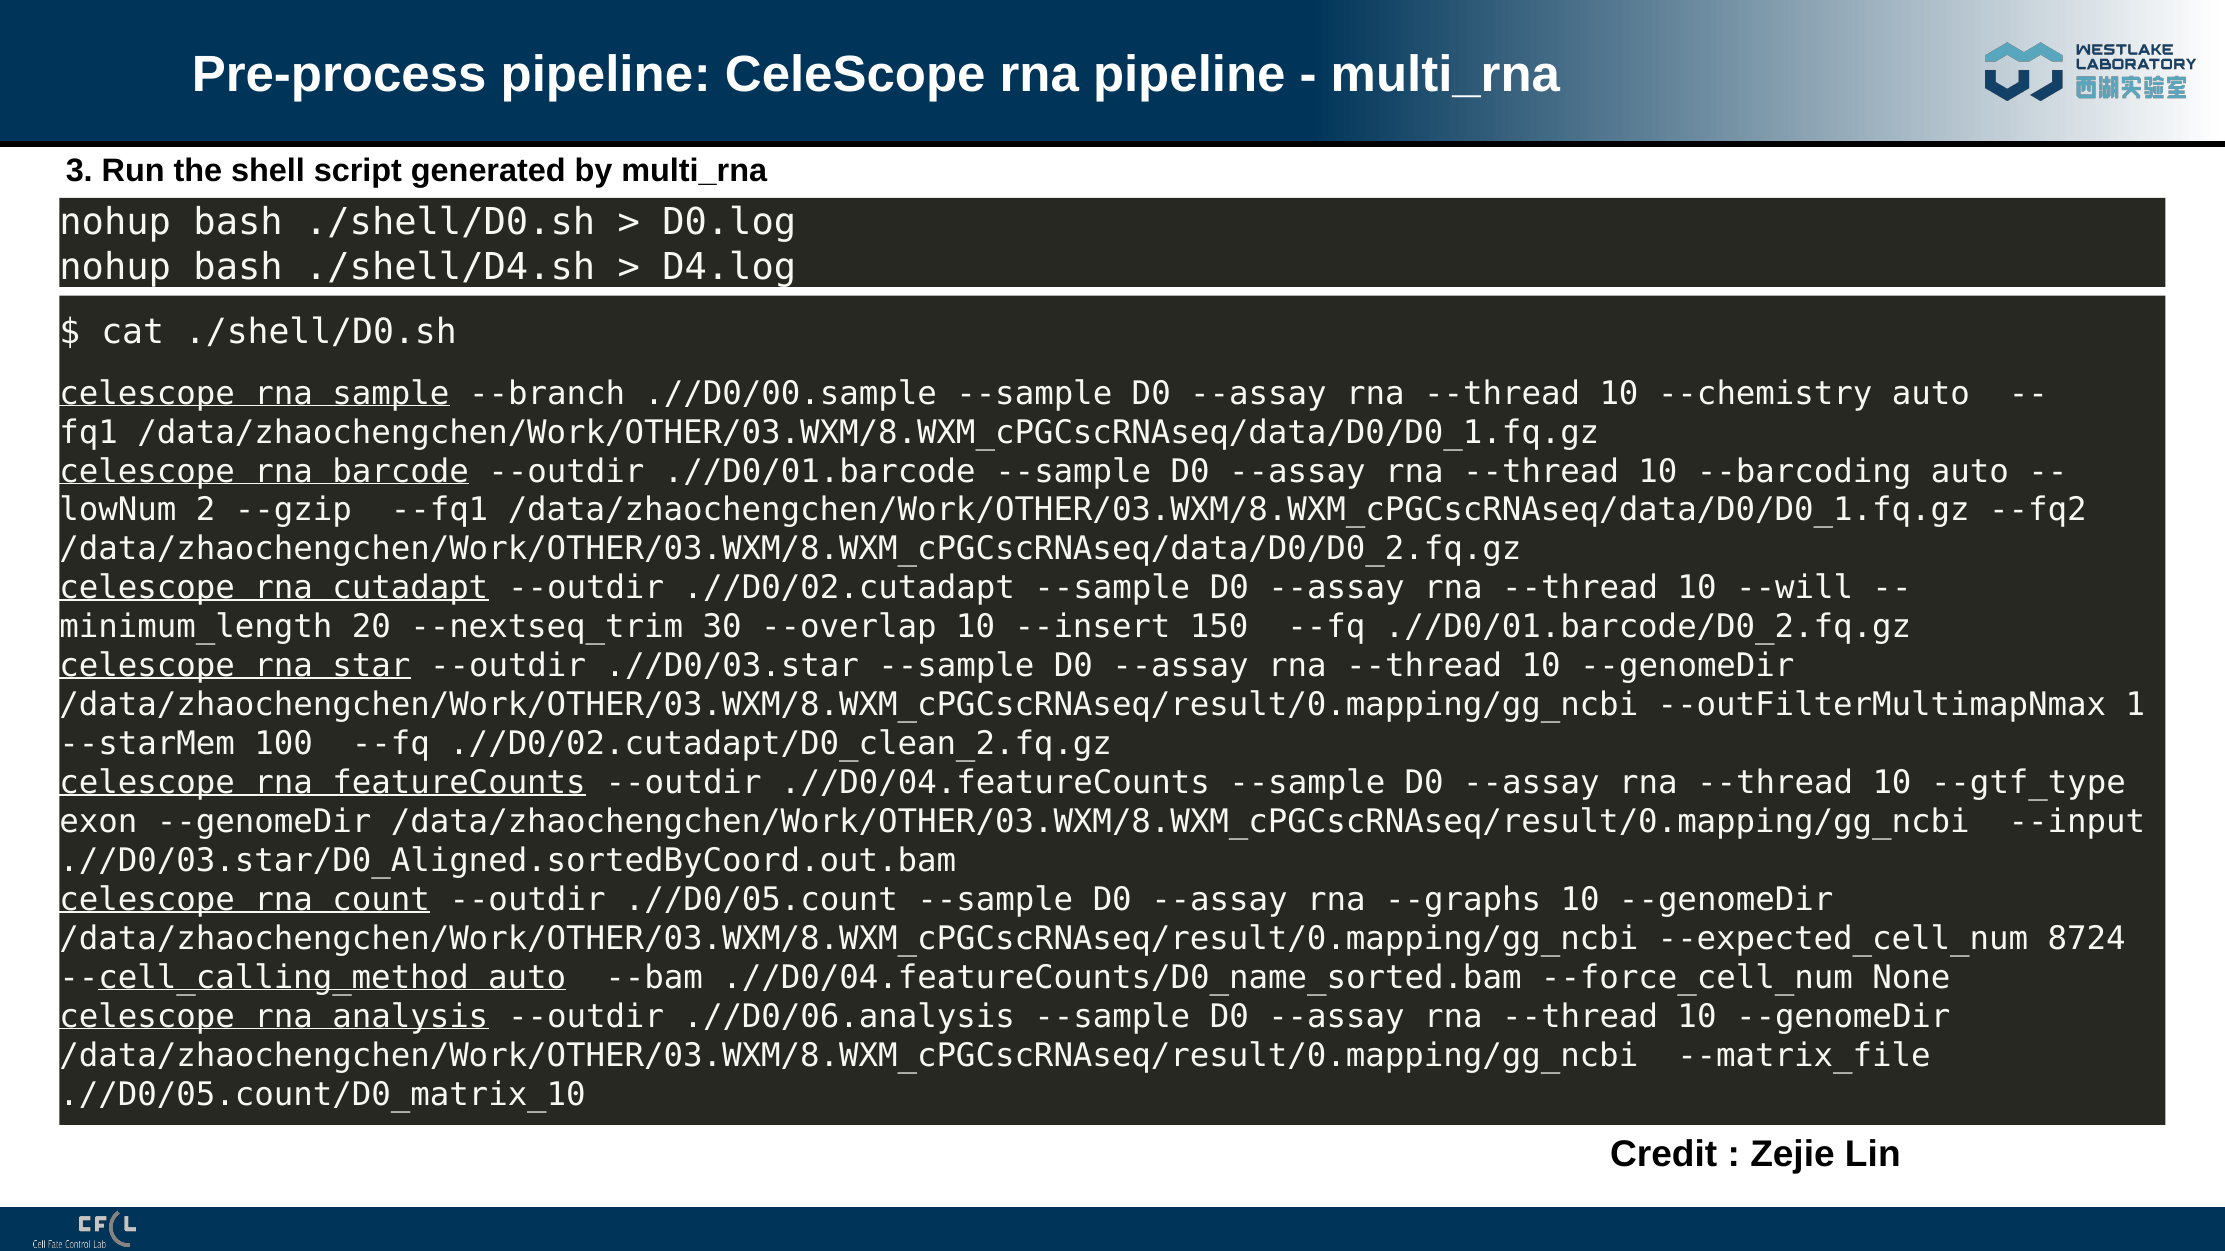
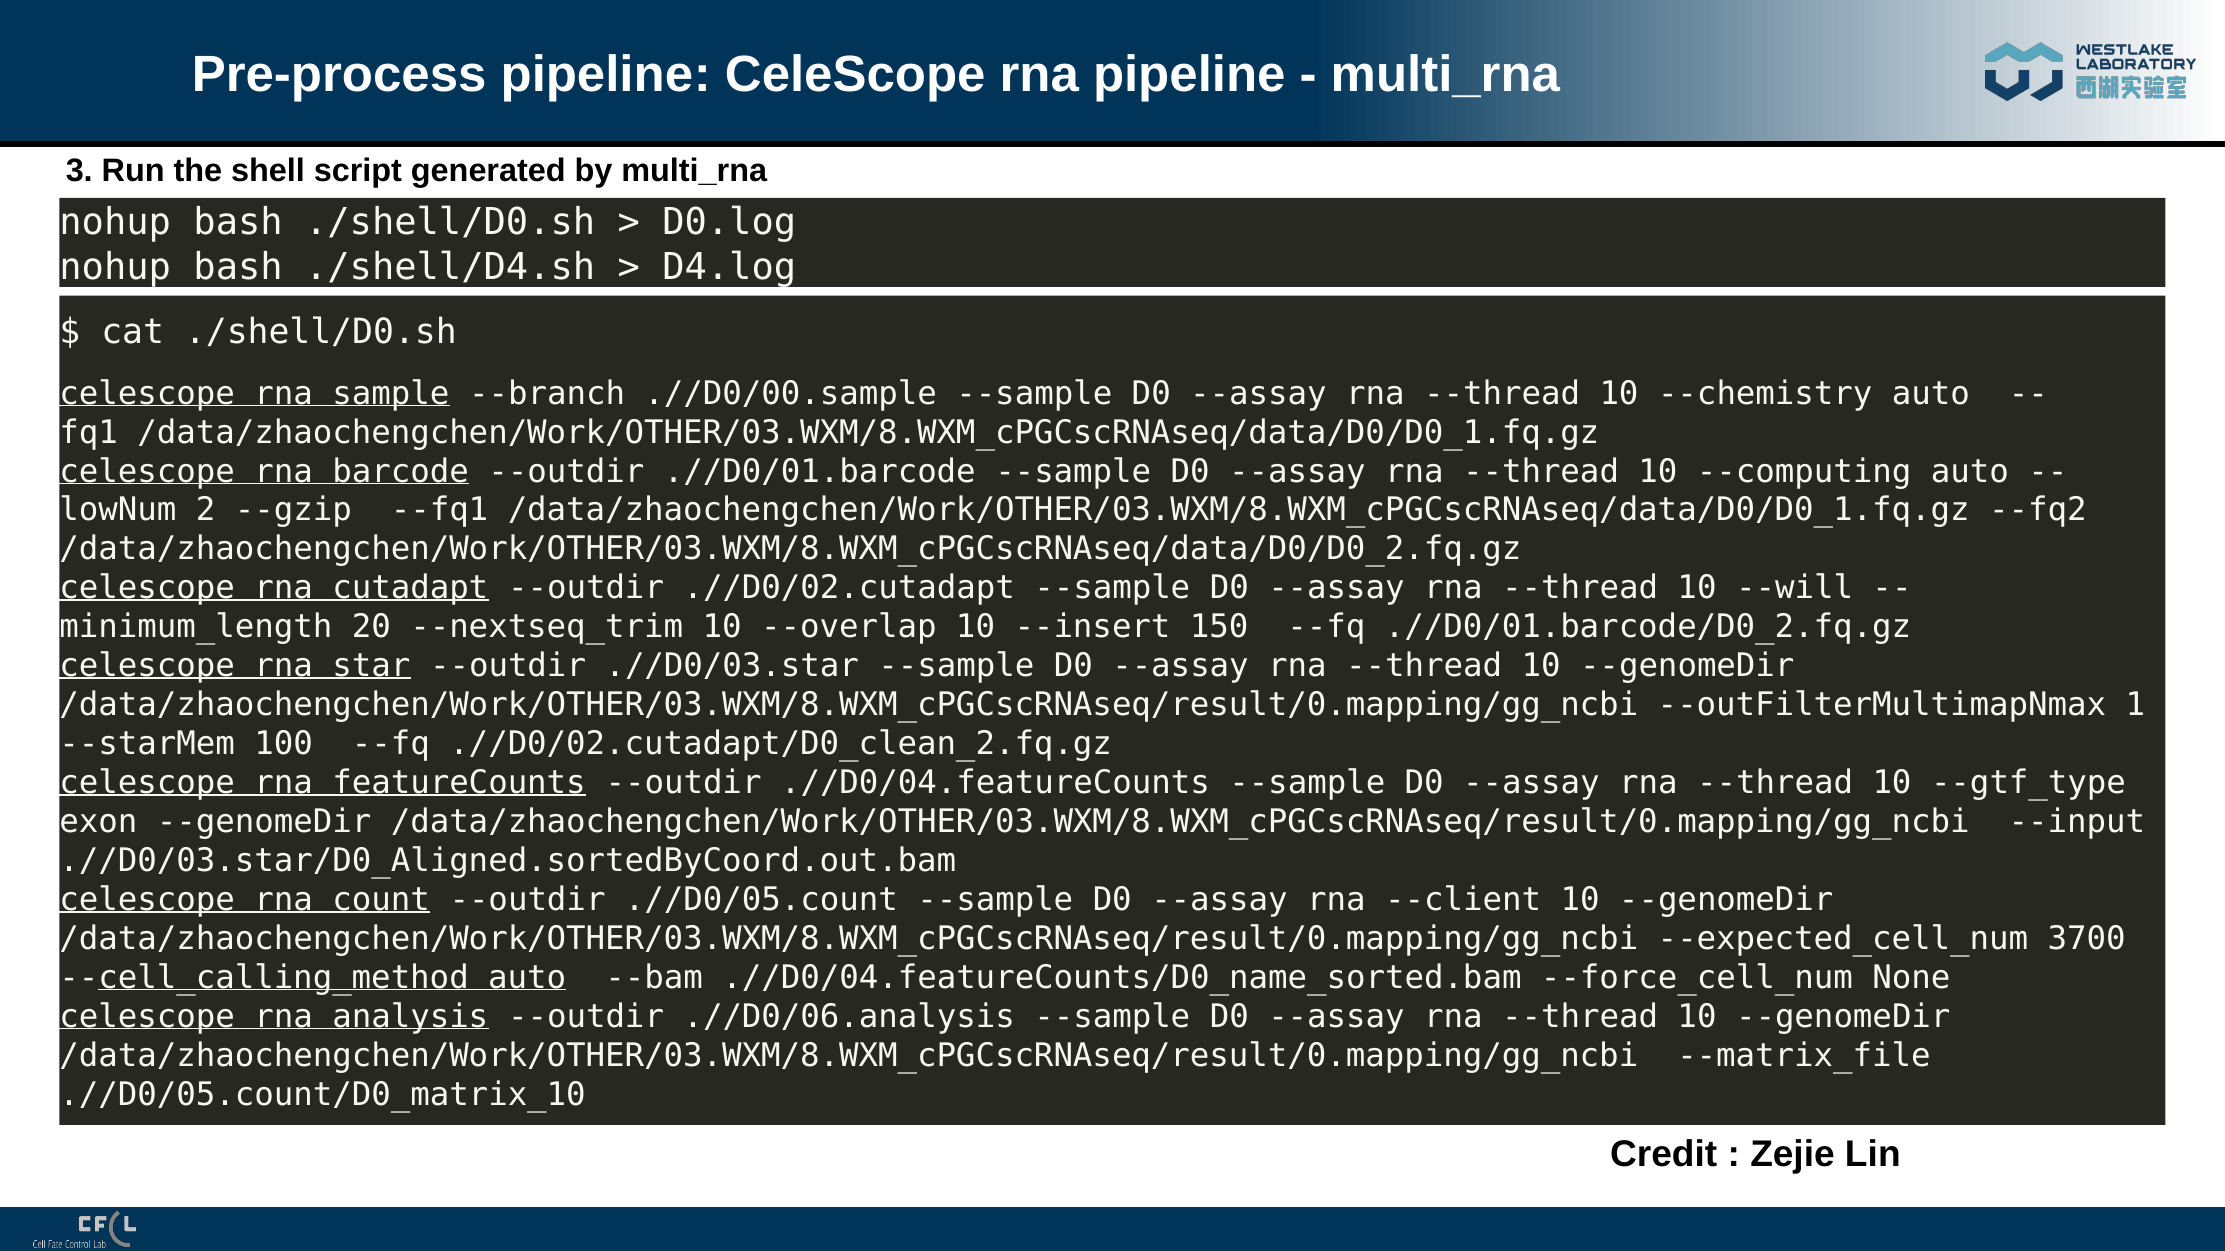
--barcoding: --barcoding -> --computing (1804, 472)
--nextseq_trim 30: 30 -> 10 (722, 627)
--graphs: --graphs -> --client (1463, 900)
8724: 8724 -> 3700 (2087, 939)
